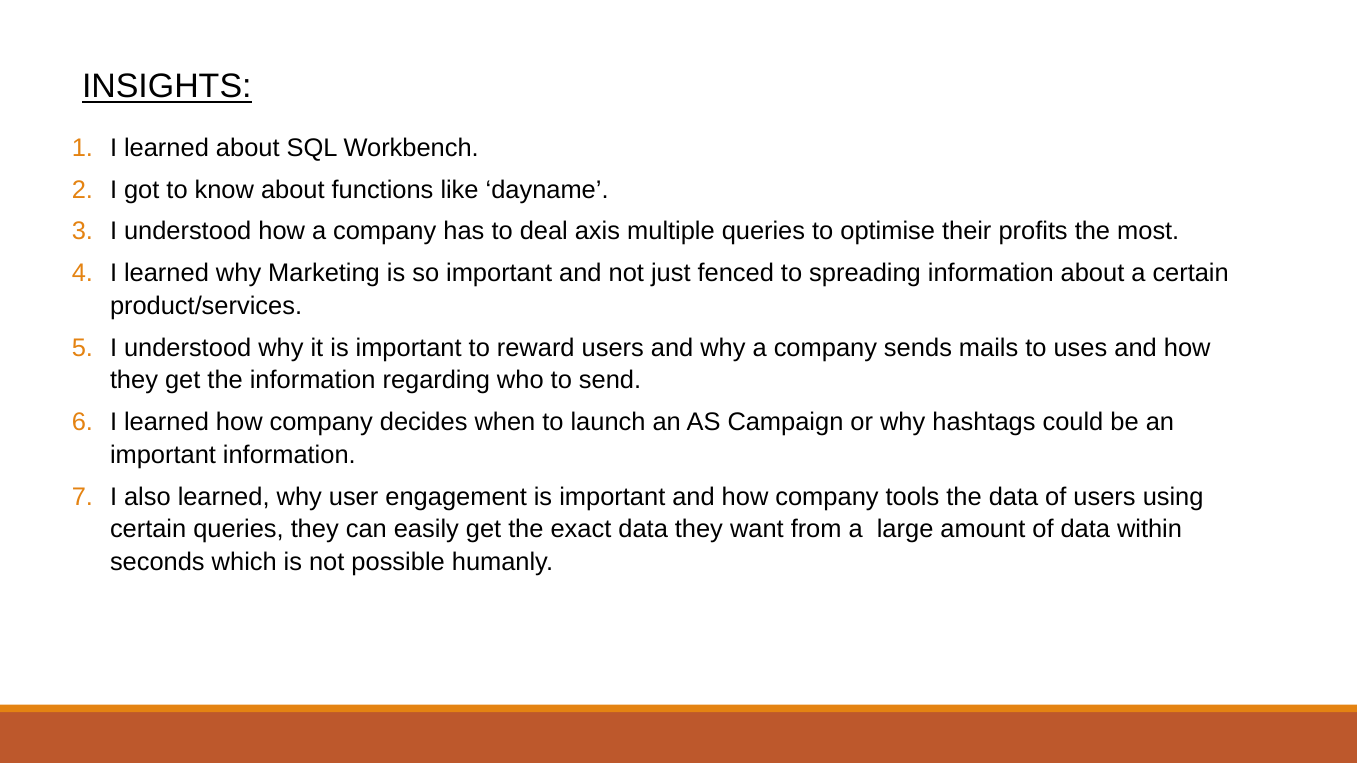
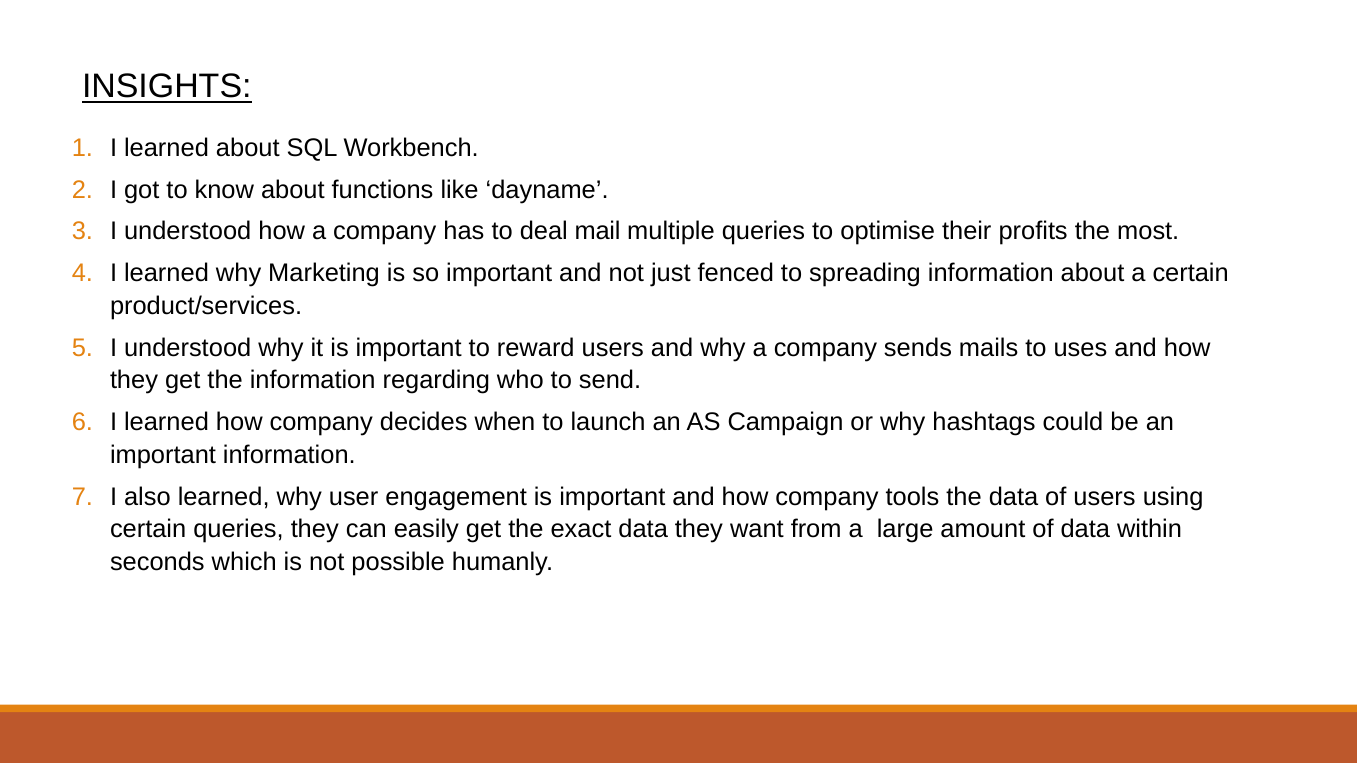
axis: axis -> mail (598, 232)
